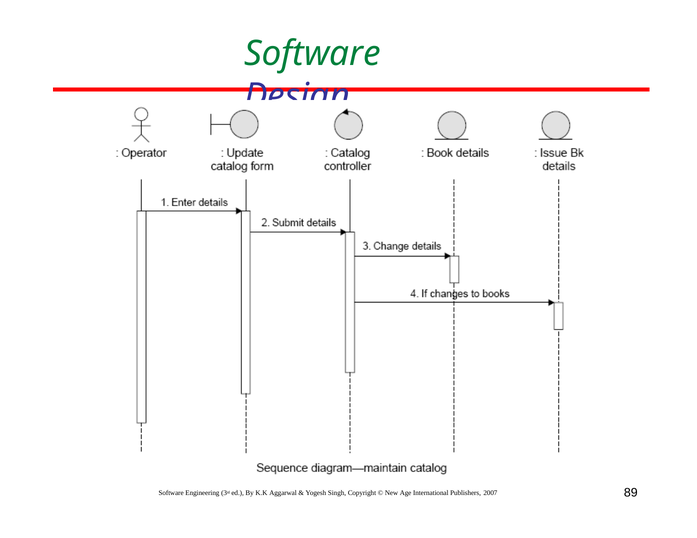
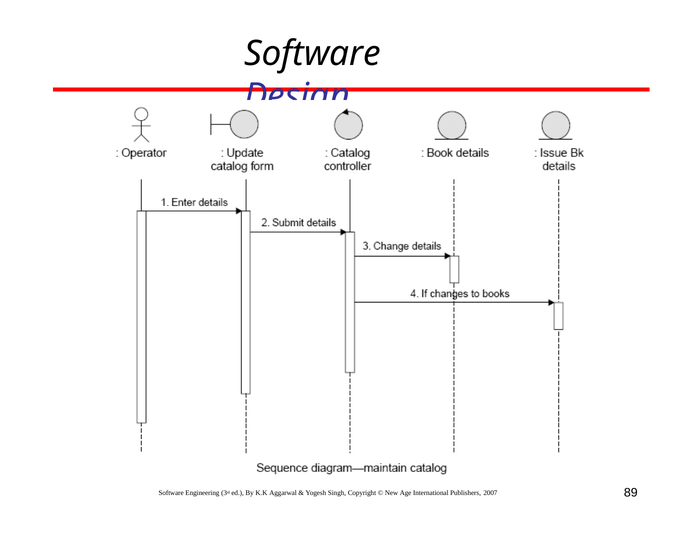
Software colour: green -> black (312, 54)
